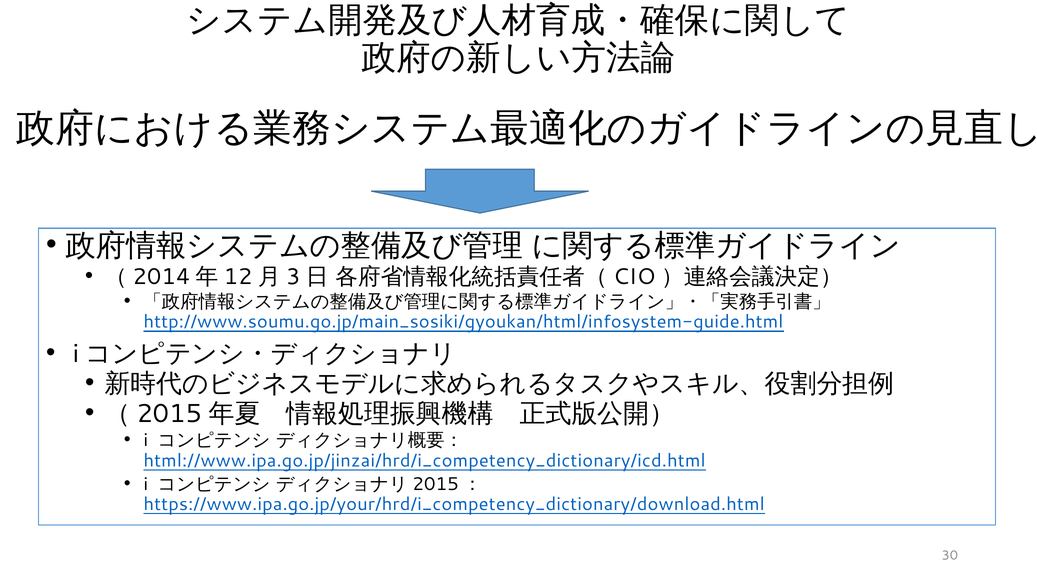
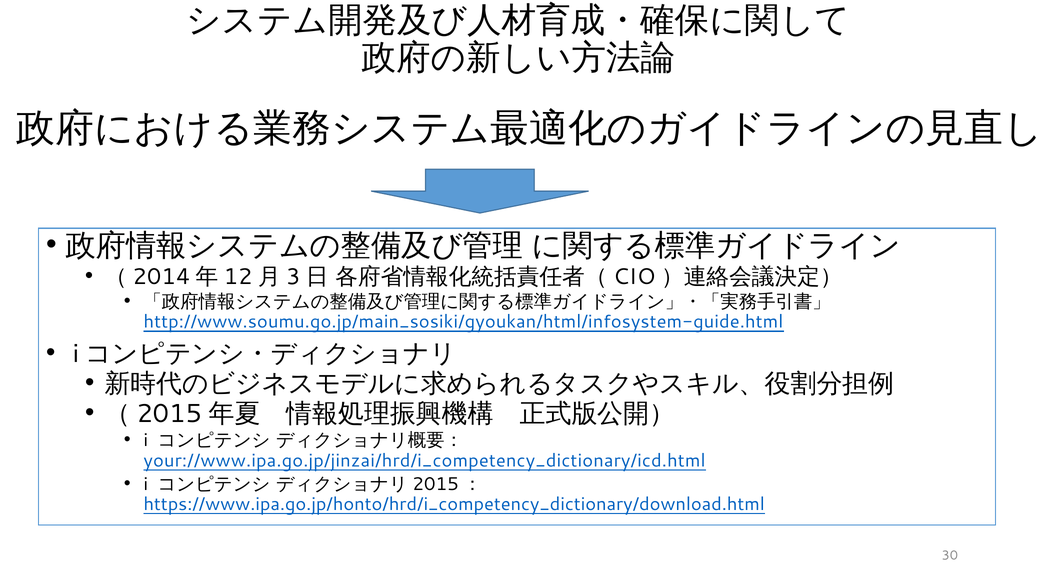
html://www.ipa.go.jp/jinzai/hrd/i_competency_dictionary/icd.html: html://www.ipa.go.jp/jinzai/hrd/i_competency_dictionary/icd.html -> your://www.ipa.go.jp/jinzai/hrd/i_competency_dictionary/icd.html (424, 461)
https://www.ipa.go.jp/your/hrd/i_competency_dictionary/download.html: https://www.ipa.go.jp/your/hrd/i_competency_dictionary/download.html -> https://www.ipa.go.jp/honto/hrd/i_competency_dictionary/download.html (454, 505)
